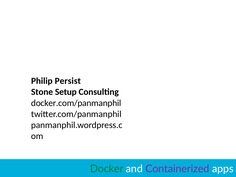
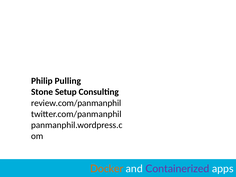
Persist: Persist -> Pulling (68, 81)
docker.com/panmanphil: docker.com/panmanphil -> review.com/panmanphil (76, 103)
Docker colour: green -> orange (107, 169)
